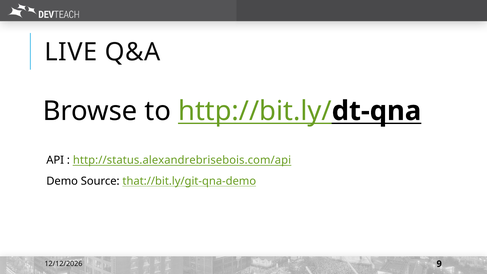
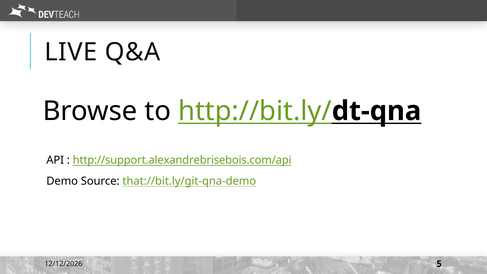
http://status.alexandrebrisebois.com/api: http://status.alexandrebrisebois.com/api -> http://support.alexandrebrisebois.com/api (182, 160)
9: 9 -> 5 (439, 264)
